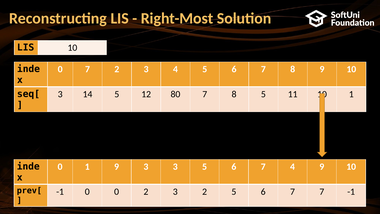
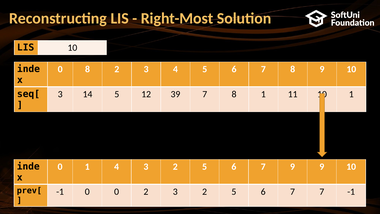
0 7: 7 -> 8 (88, 69)
80: 80 -> 39 (175, 94)
8 5: 5 -> 1 (263, 94)
1 9: 9 -> 4 (117, 166)
3: 3 -> 2 (175, 166)
7 4: 4 -> 9 (292, 166)
